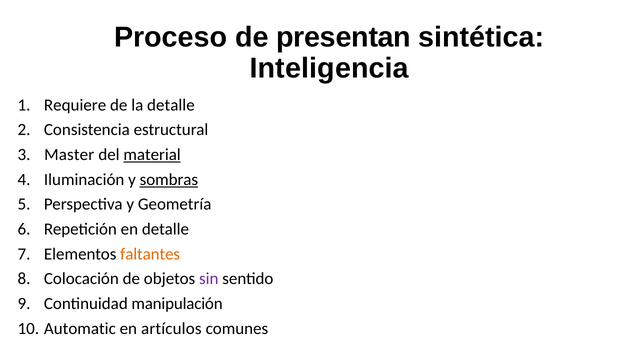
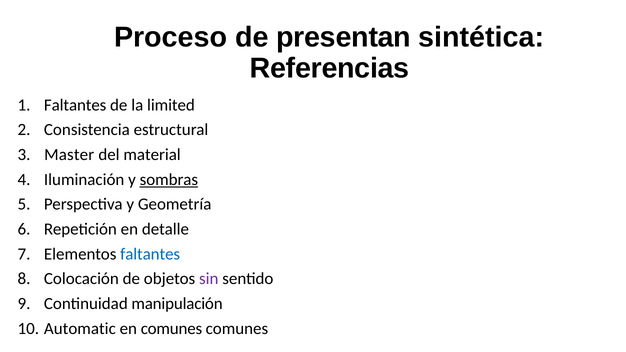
Inteligencia: Inteligencia -> Referencias (330, 68)
Requiere: Requiere -> Faltantes (75, 105)
la detalle: detalle -> limited (171, 105)
material underline: present -> none (152, 155)
faltantes colour: orange -> blue (150, 254)
en artículos: artículos -> comunes (171, 329)
